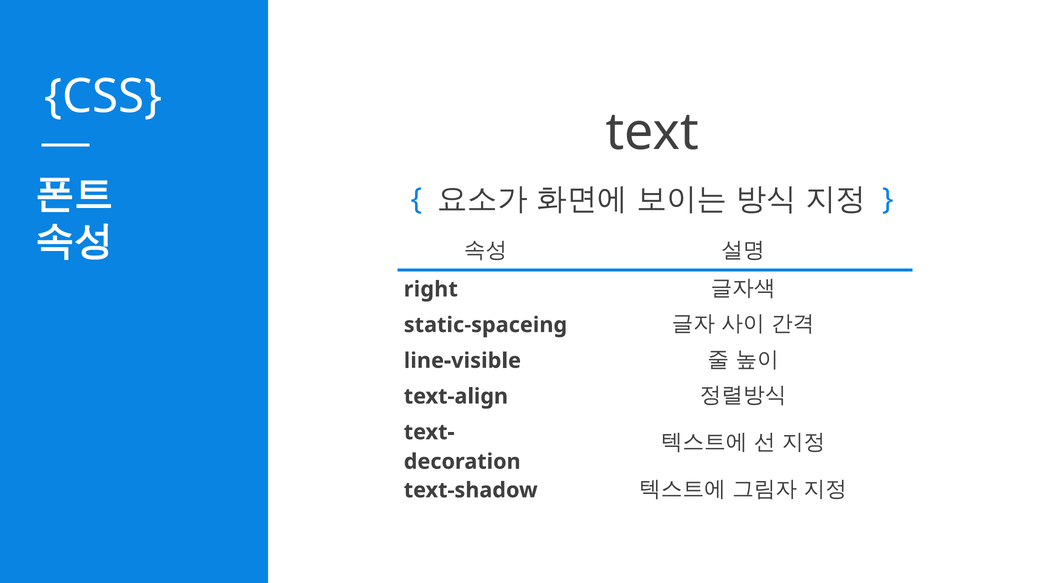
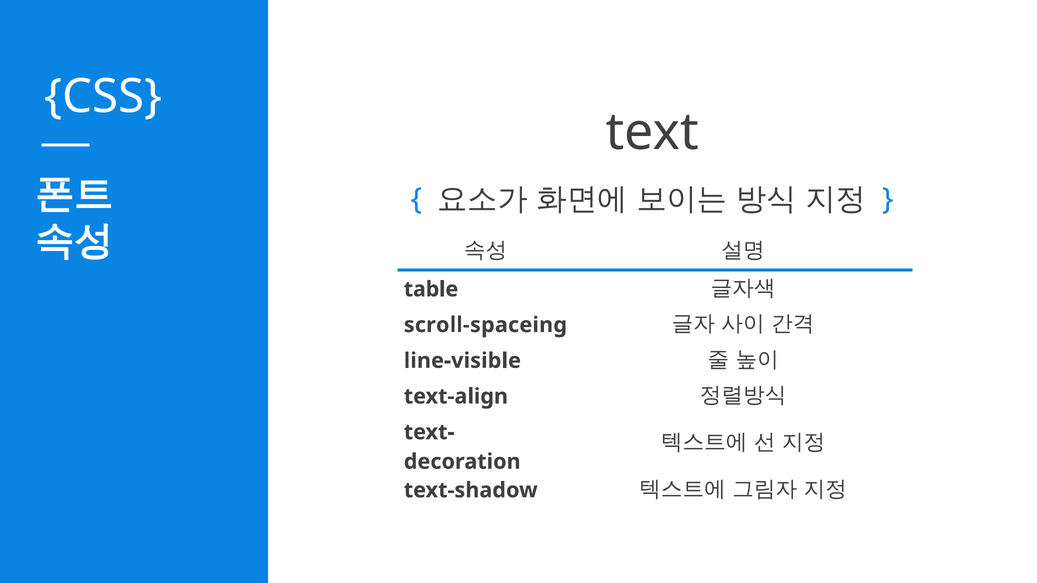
right: right -> table (431, 289)
static-spaceing: static-spaceing -> scroll-spaceing (485, 325)
